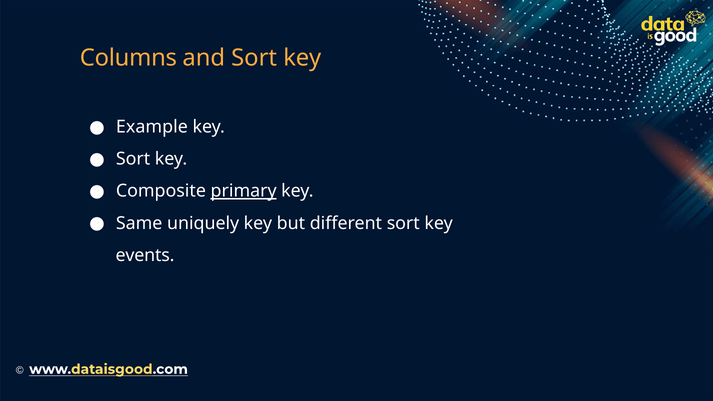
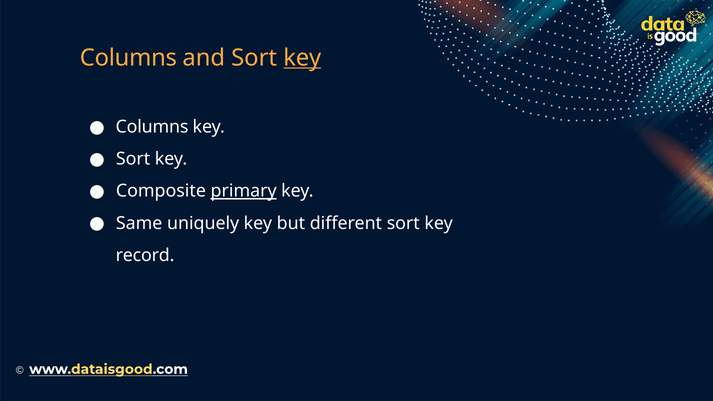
key underline: none -> present (302, 58)
Example: Example -> Columns (152, 127)
events: events -> record (145, 255)
